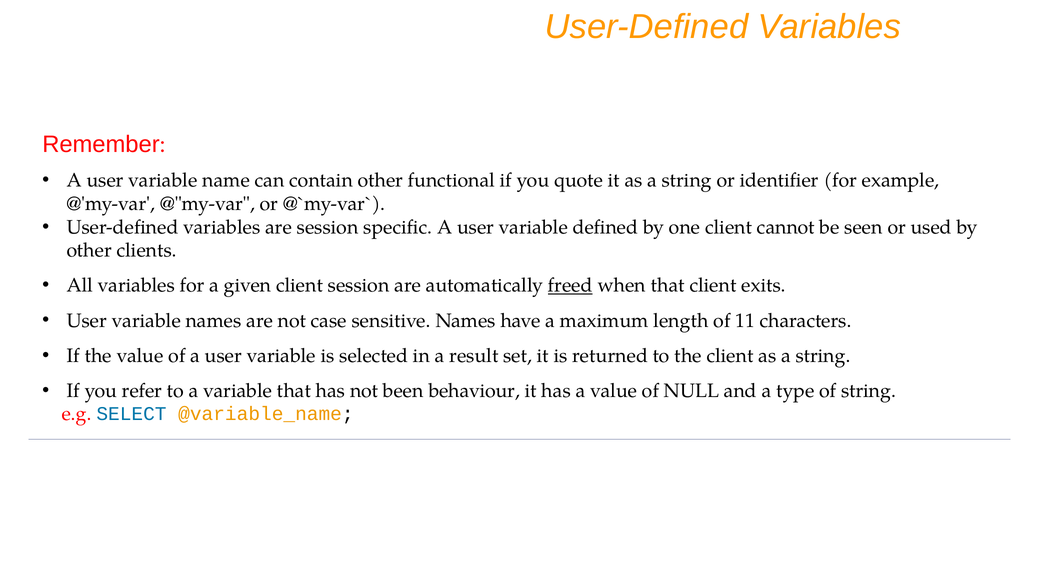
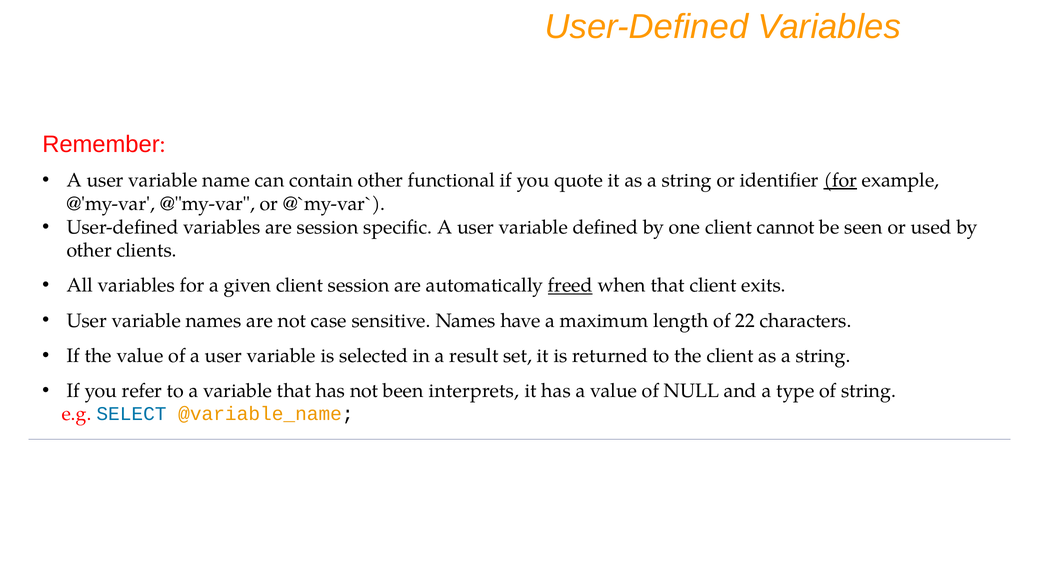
for underline: none -> present (840, 181)
11: 11 -> 22 (745, 321)
behaviour: behaviour -> interprets (474, 391)
